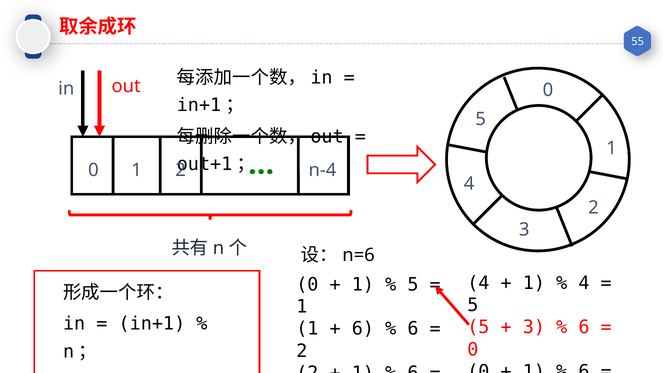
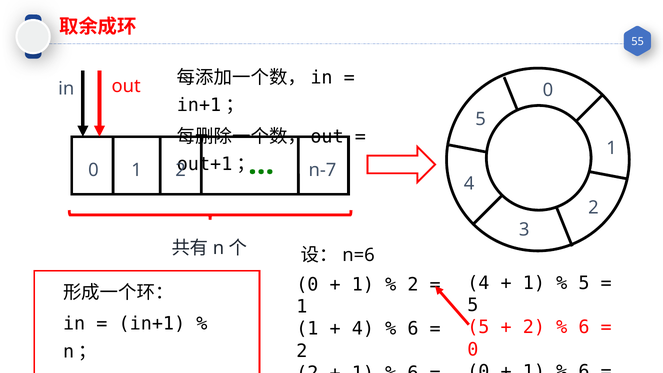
n-4: n-4 -> n-7 (322, 170)
4: 4 -> 5 (584, 283)
5: 5 -> 2 (413, 285)
3: 3 -> 2 (534, 327)
6: 6 -> 4 (363, 329)
